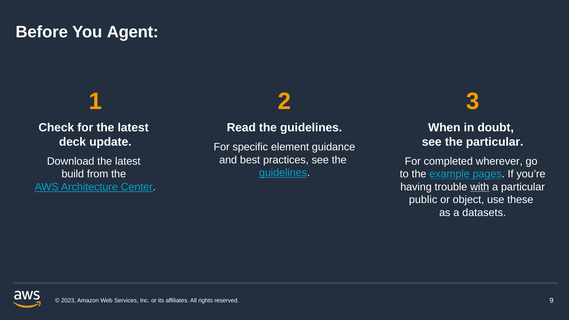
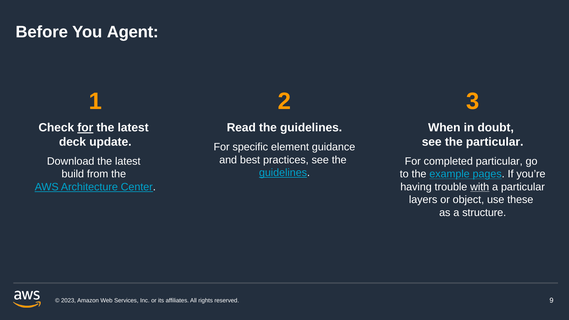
for underline: none -> present (85, 128)
completed wherever: wherever -> particular (499, 161)
public: public -> layers (423, 200)
datasets: datasets -> structure (484, 213)
